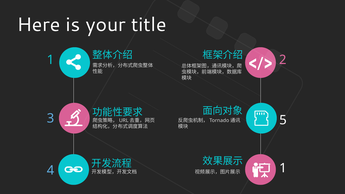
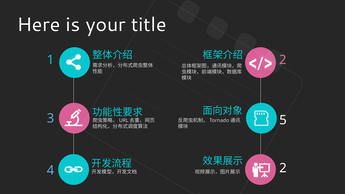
4 1: 1 -> 2 (283, 168)
